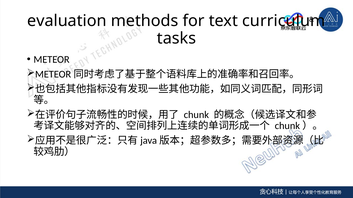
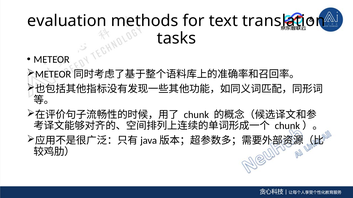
curriculum: curriculum -> translation (284, 21)
